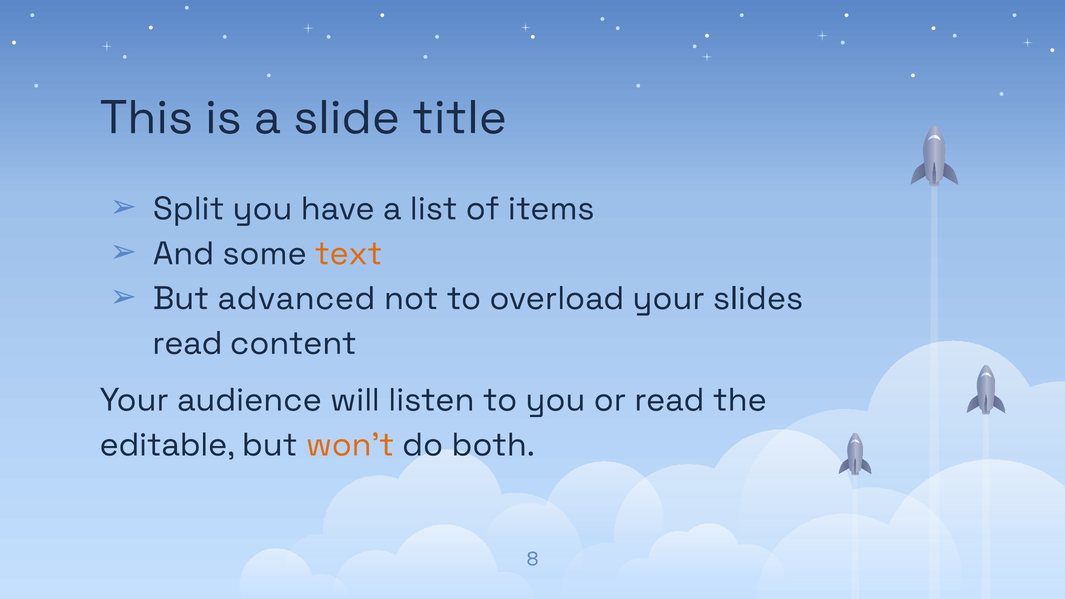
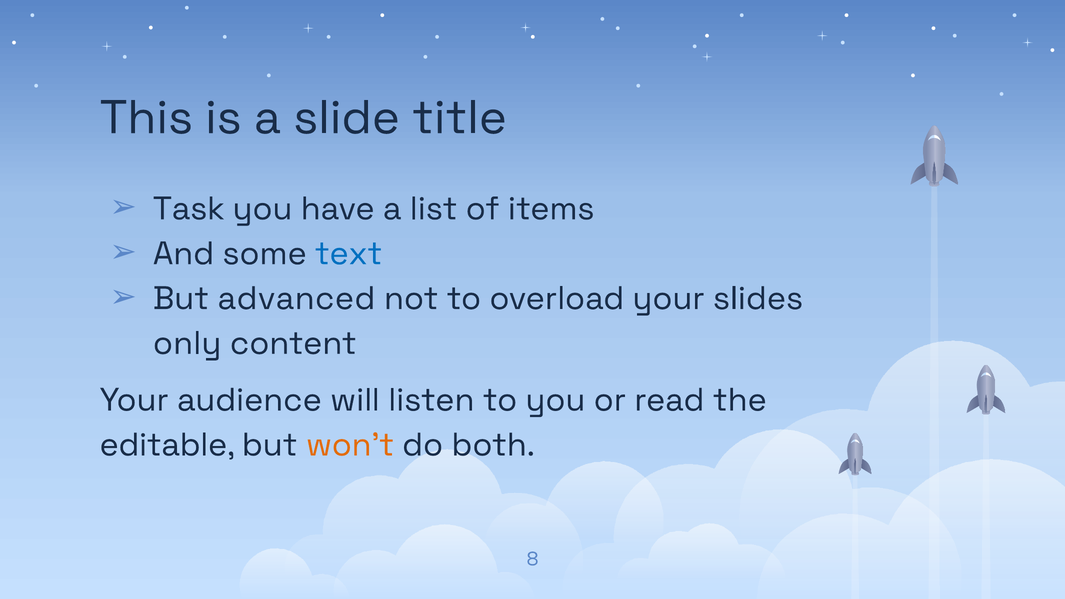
Split: Split -> Task (189, 209)
text colour: orange -> blue (349, 253)
read: read -> only (187, 343)
